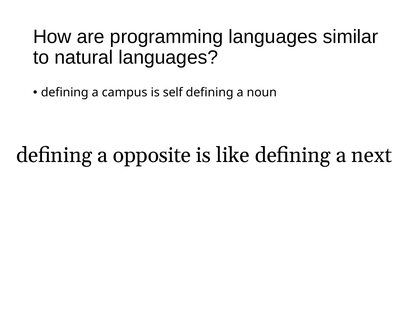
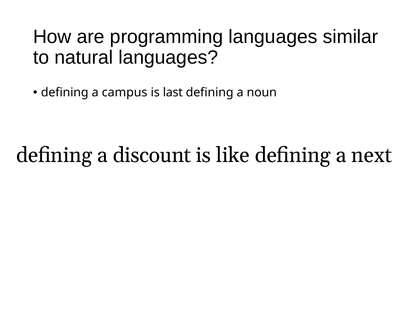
self: self -> last (173, 92)
opposite: opposite -> discount (152, 155)
